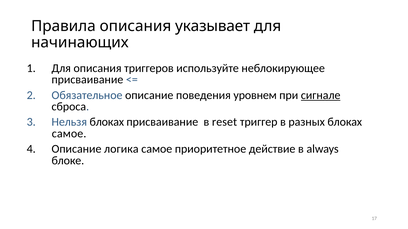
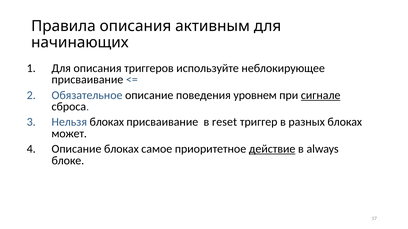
указывает: указывает -> активным (213, 26)
самое: самое -> может (69, 134)
Описание логика: логика -> блоках (121, 149)
действие underline: none -> present (272, 149)
